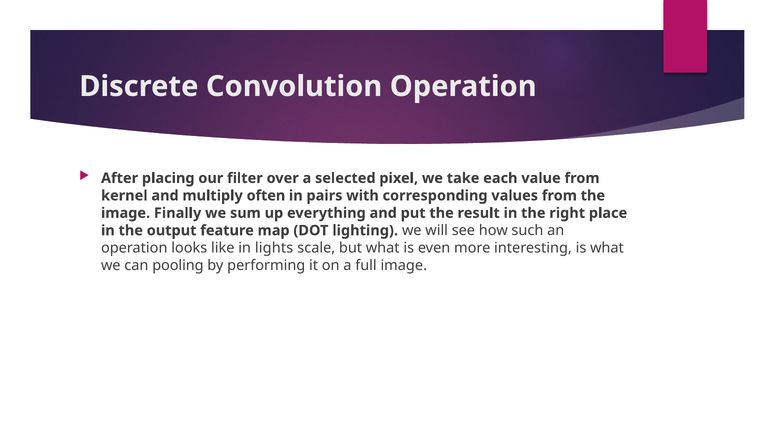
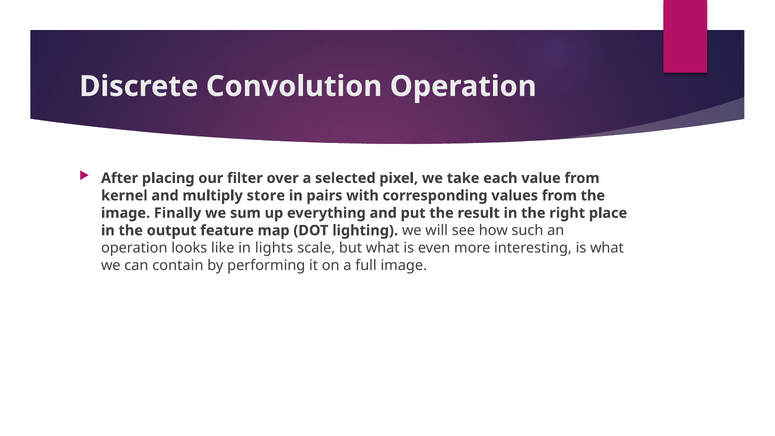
often: often -> store (266, 196)
pooling: pooling -> contain (178, 265)
